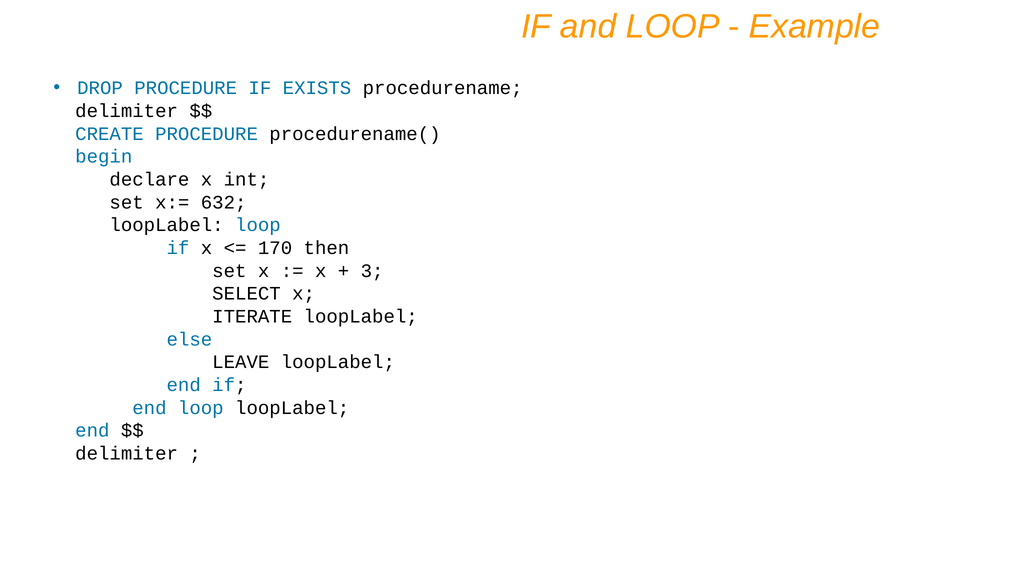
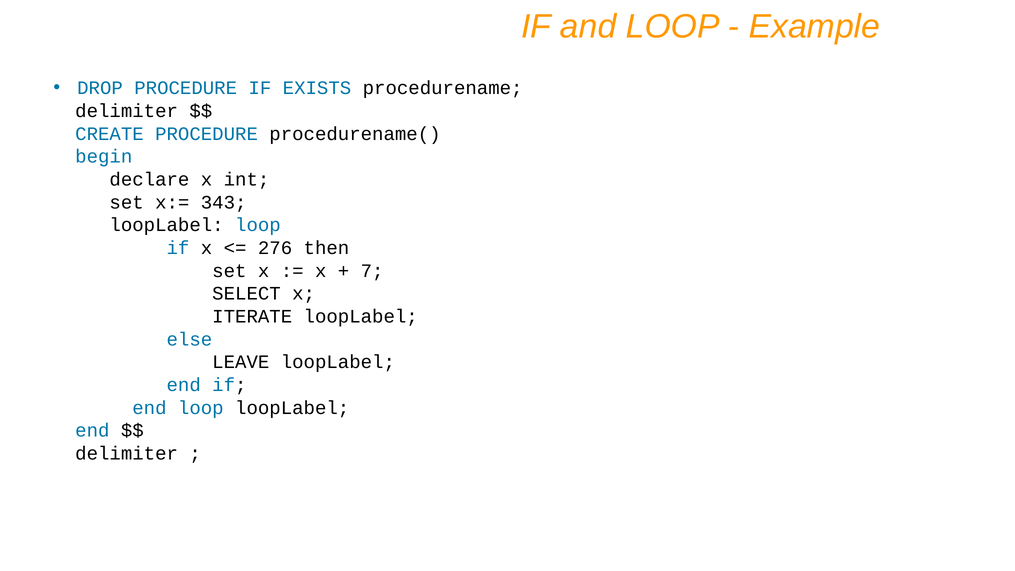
632: 632 -> 343 (224, 202)
170: 170 -> 276 (275, 248)
3: 3 -> 7 (372, 271)
